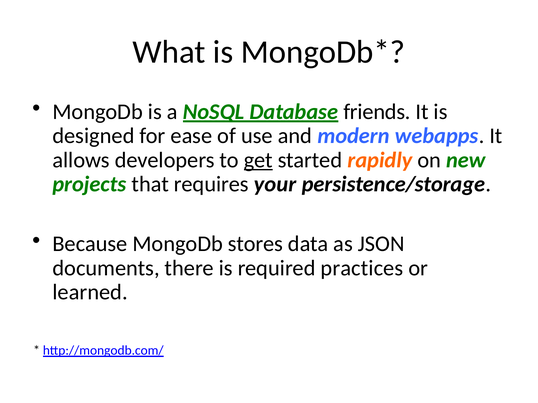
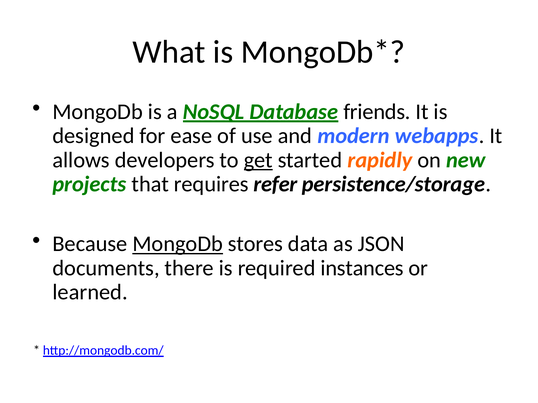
your: your -> refer (275, 184)
MongoDb underline: none -> present (178, 244)
practices: practices -> instances (362, 268)
